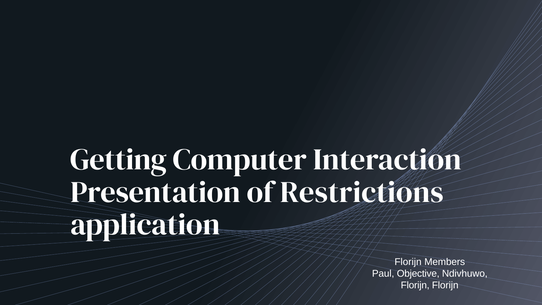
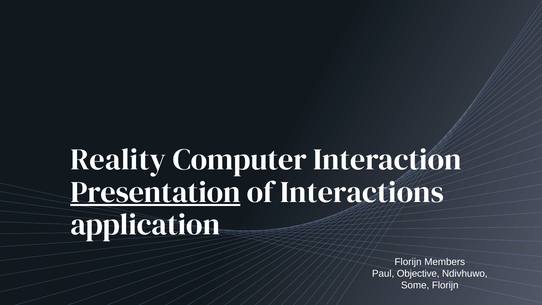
Getting: Getting -> Reality (118, 160)
Presentation underline: none -> present (155, 192)
Restrictions: Restrictions -> Interactions (362, 192)
Florijn: Florijn -> Some (415, 285)
